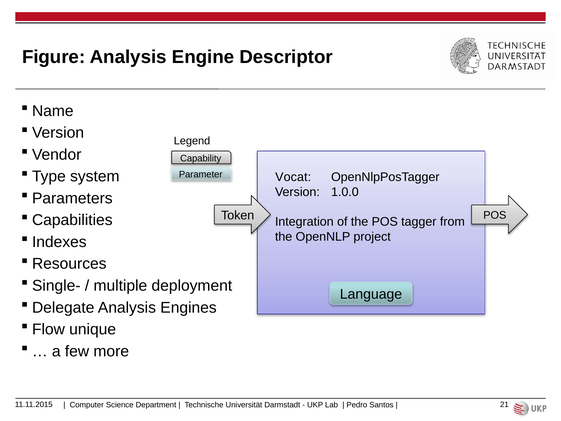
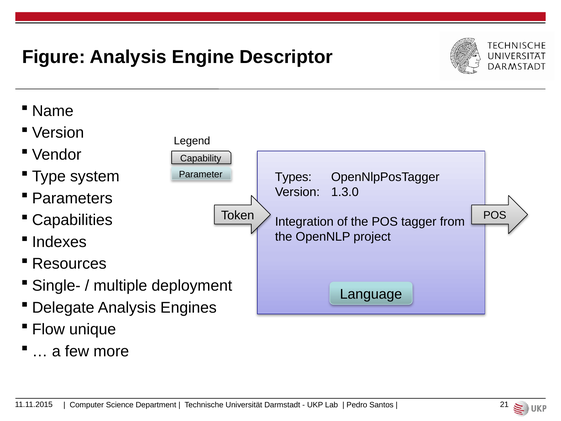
Vocat: Vocat -> Types (293, 177)
1.0.0: 1.0.0 -> 1.3.0 (345, 192)
